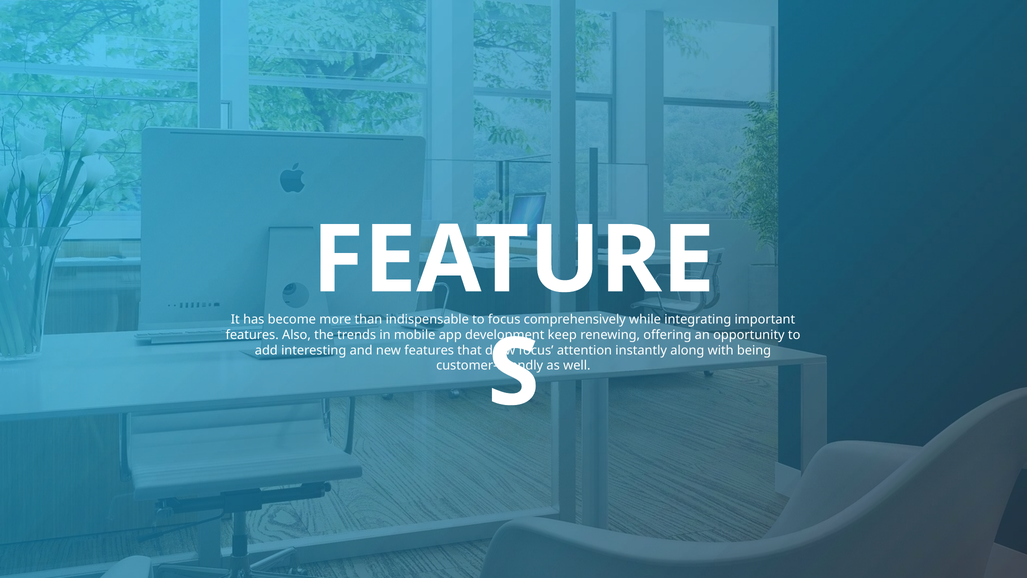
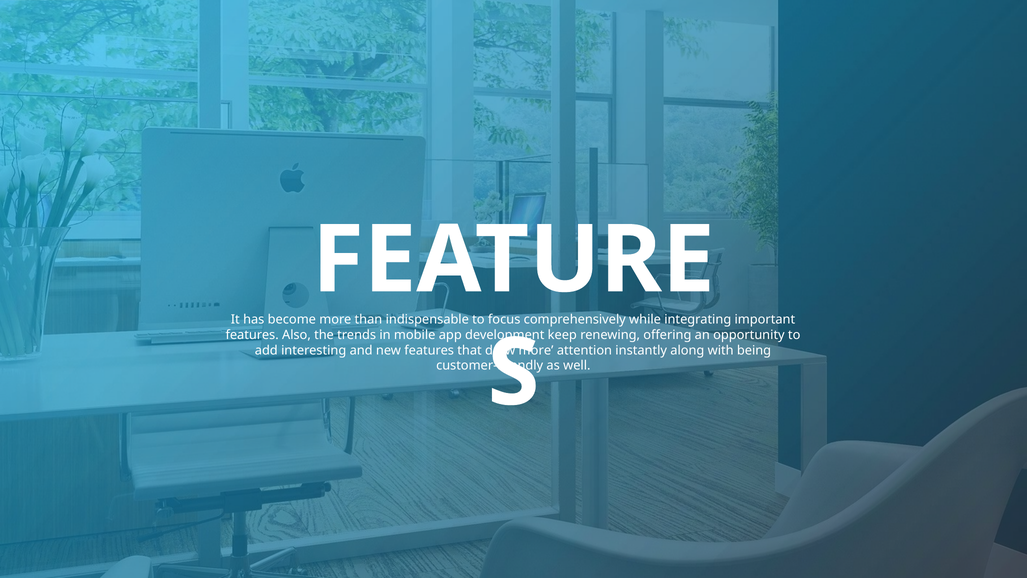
draw focus: focus -> more (536, 350)
